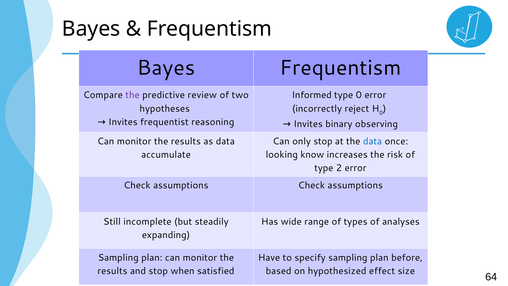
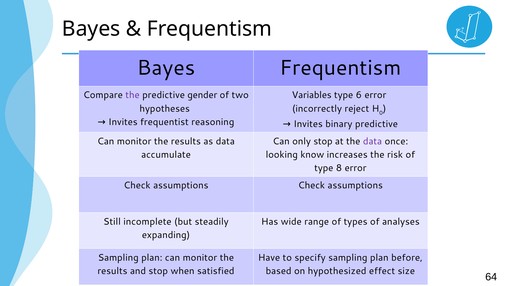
review: review -> gender (202, 95)
Informed: Informed -> Variables (312, 95)
type 0: 0 -> 6 (359, 95)
binary observing: observing -> predictive (376, 124)
data colour: blue -> purple (373, 141)
2: 2 -> 8 (339, 168)
